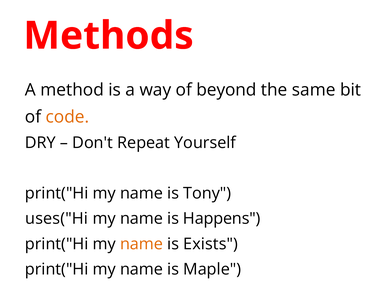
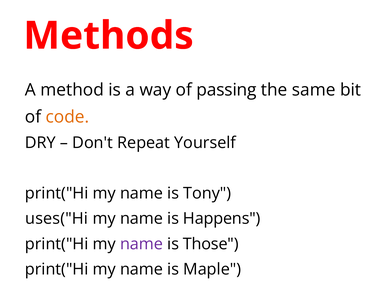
beyond: beyond -> passing (227, 90)
name colour: orange -> purple (142, 244)
Exists: Exists -> Those (211, 244)
